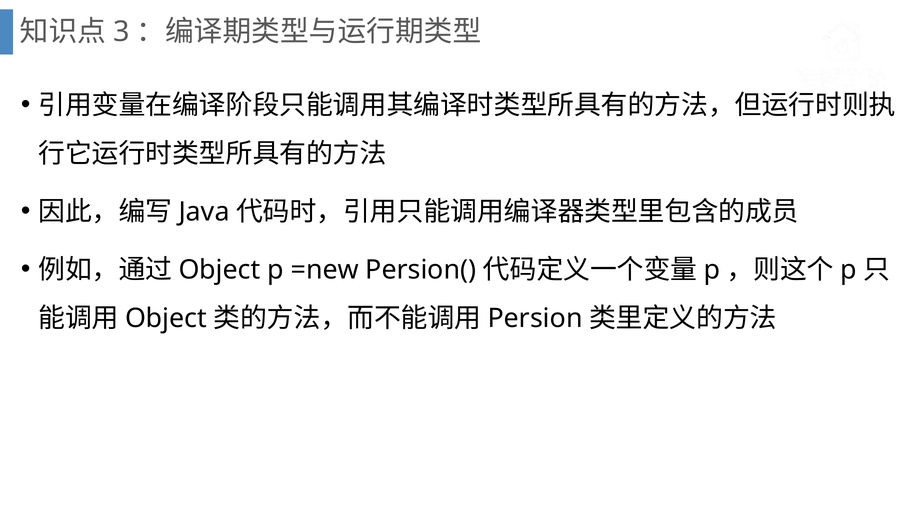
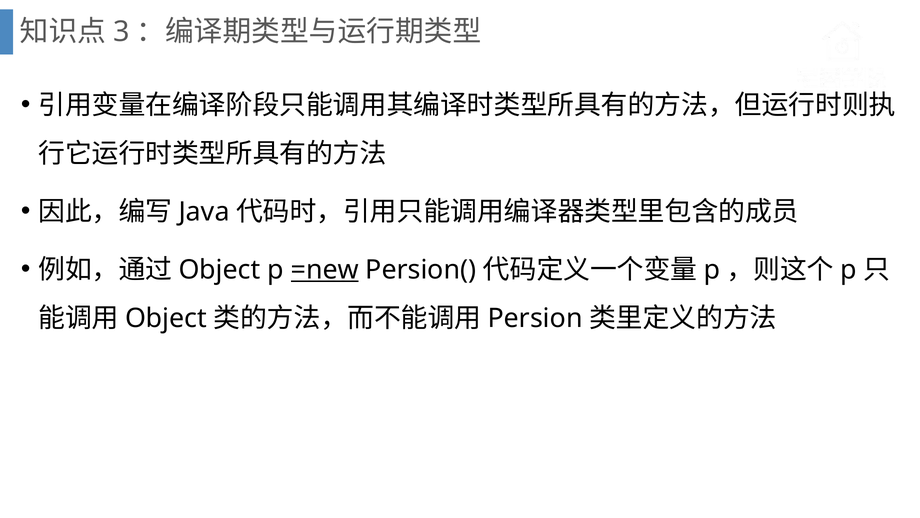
=new underline: none -> present (325, 270)
